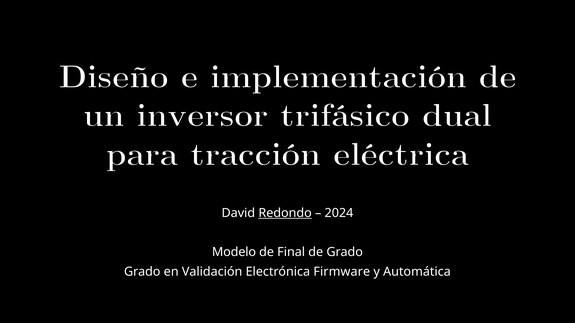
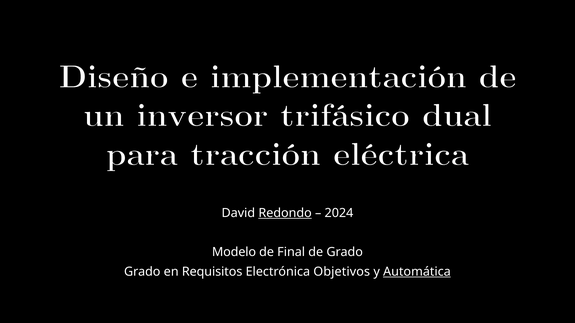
Validación: Validación -> Requisitos (212, 272)
Firmware: Firmware -> Objetivos (342, 272)
Automática underline: none -> present (417, 272)
